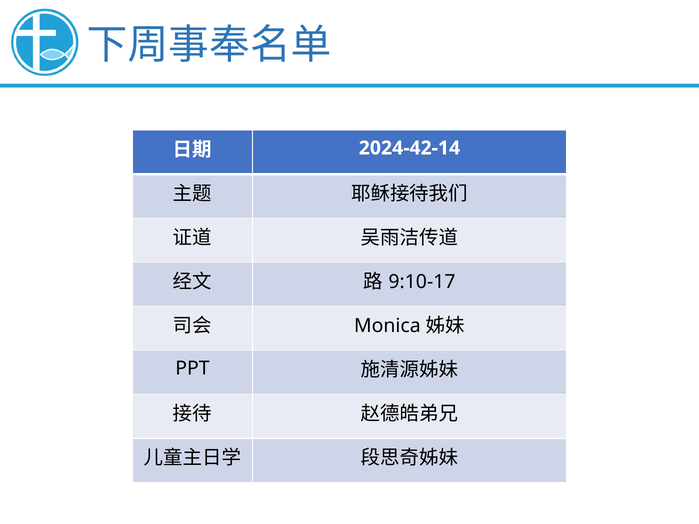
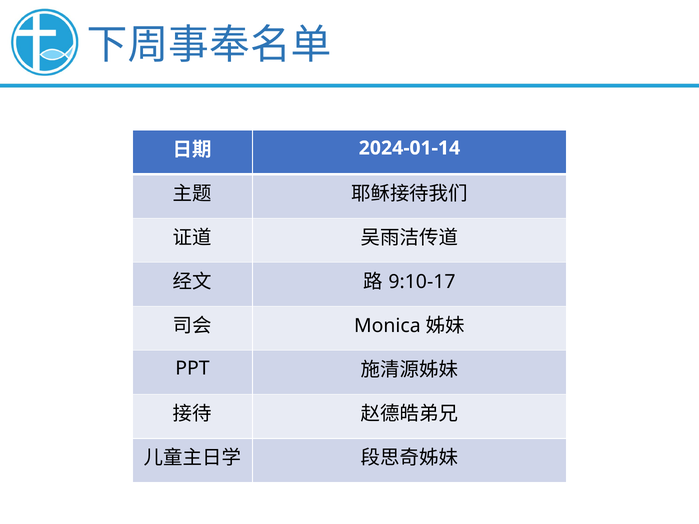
2024-42-14: 2024-42-14 -> 2024-01-14 (409, 148)
